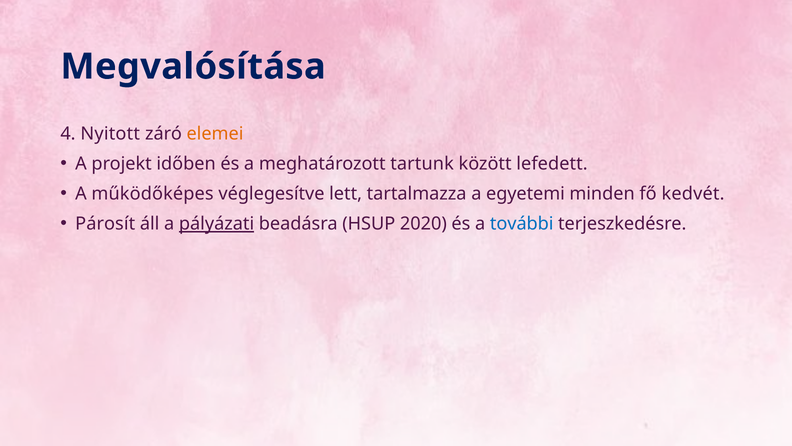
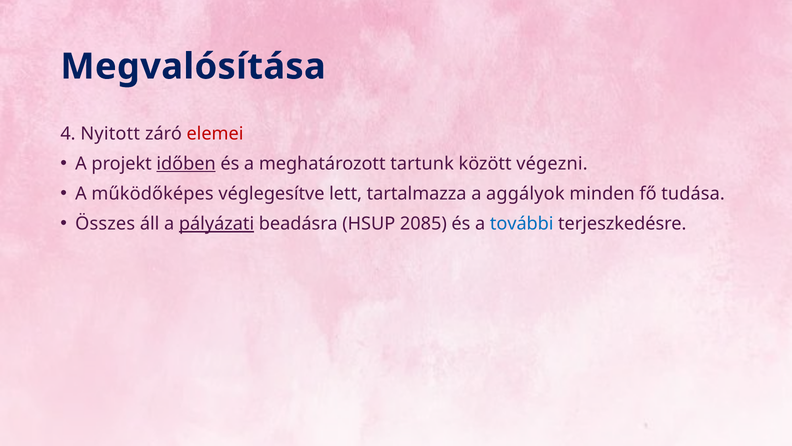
elemei colour: orange -> red (215, 134)
időben underline: none -> present (186, 164)
lefedett: lefedett -> végezni (552, 164)
egyetemi: egyetemi -> aggályok (525, 194)
kedvét: kedvét -> tudása (693, 194)
Párosít: Párosít -> Összes (105, 224)
2020: 2020 -> 2085 (423, 224)
